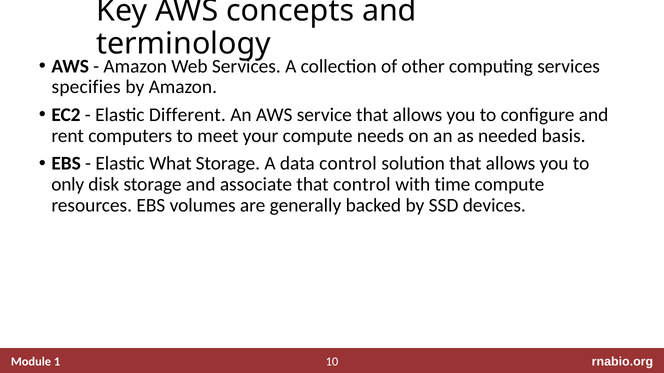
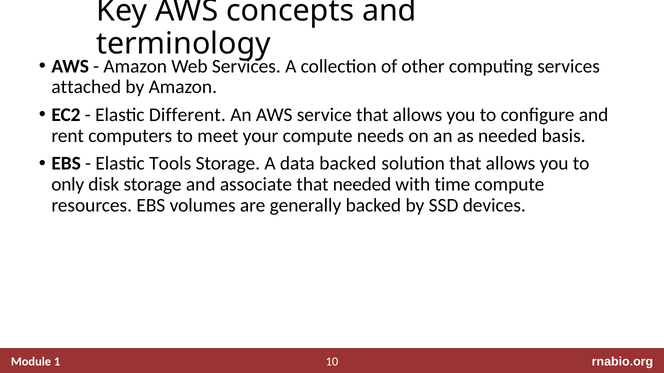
specifies: specifies -> attached (86, 87)
What: What -> Tools (170, 164)
data control: control -> backed (348, 164)
that control: control -> needed (362, 185)
